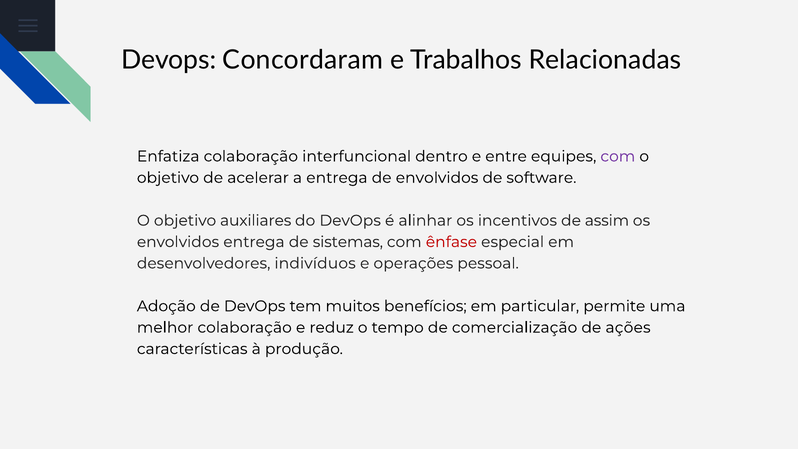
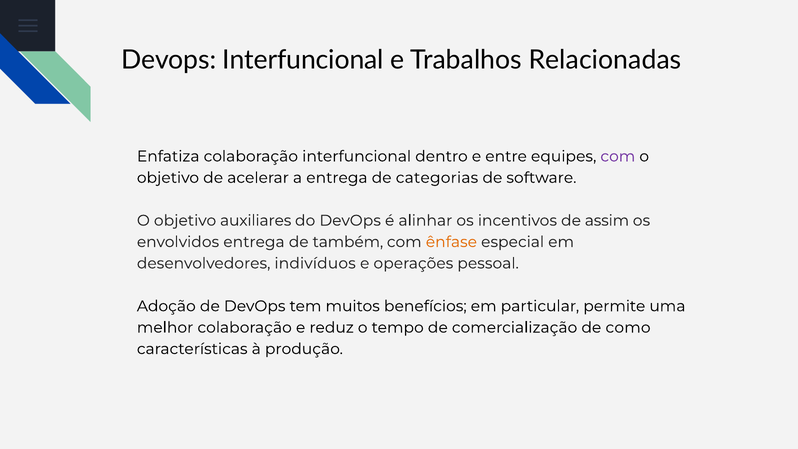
Devops Concordaram: Concordaram -> Interfuncional (303, 60)
de envolvidos: envolvidos -> categorias (437, 178)
sistemas: sistemas -> também (348, 242)
ênfase colour: red -> orange (451, 242)
ações: ações -> como (628, 327)
